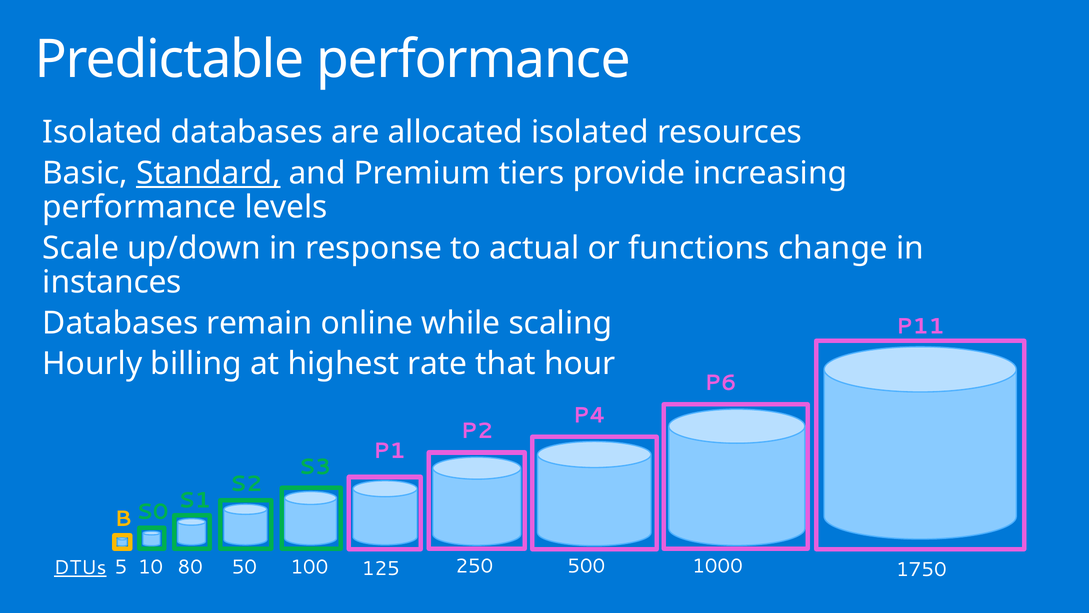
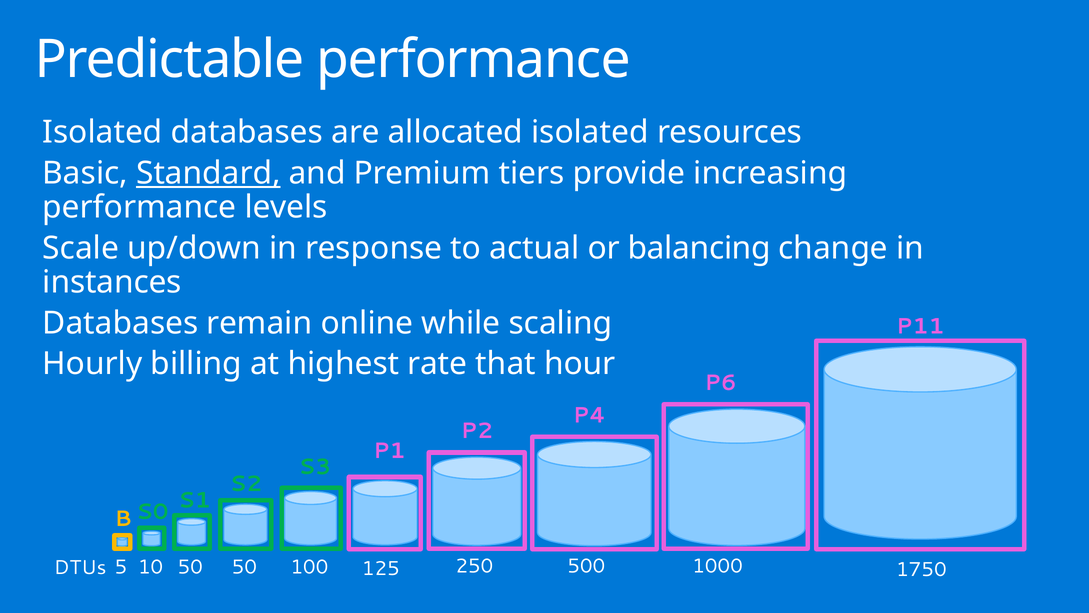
functions: functions -> balancing (699, 248)
10 80: 80 -> 50 (190, 567)
DTUs underline: present -> none (80, 567)
